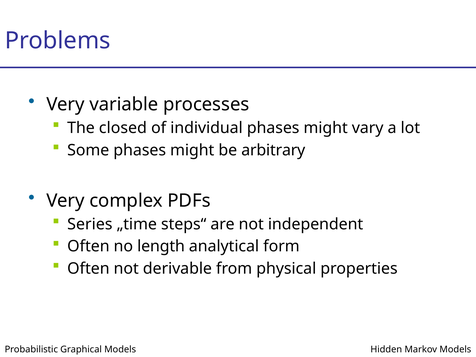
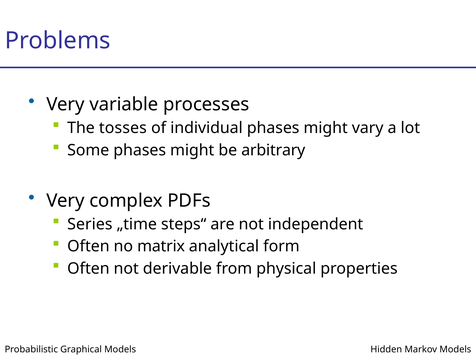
closed: closed -> tosses (123, 128)
length: length -> matrix (161, 246)
